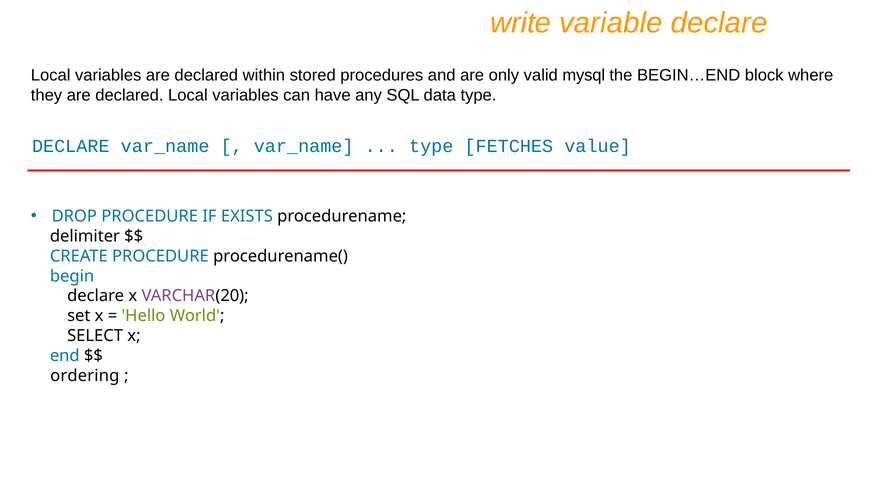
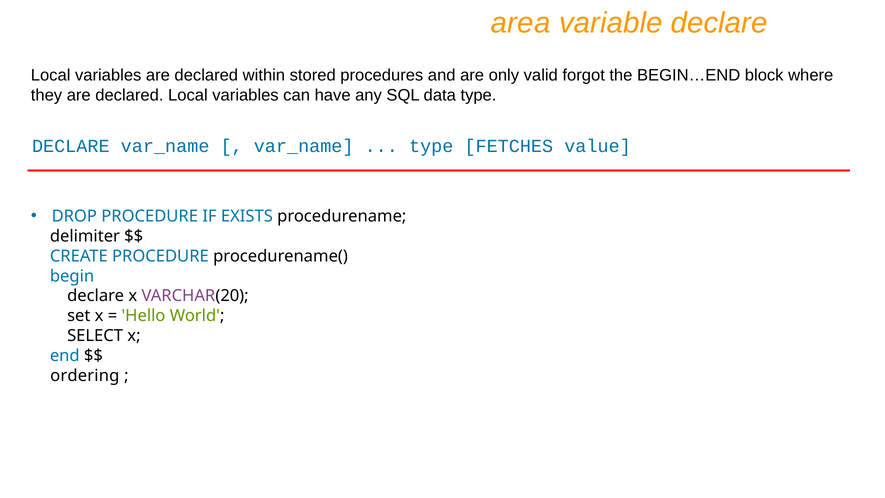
write: write -> area (521, 23)
mysql: mysql -> forgot (584, 75)
